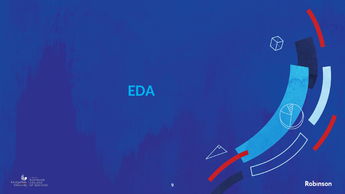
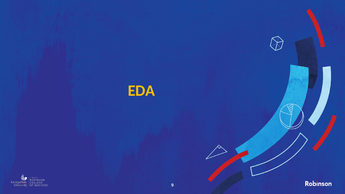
EDA colour: light blue -> yellow (141, 91)
